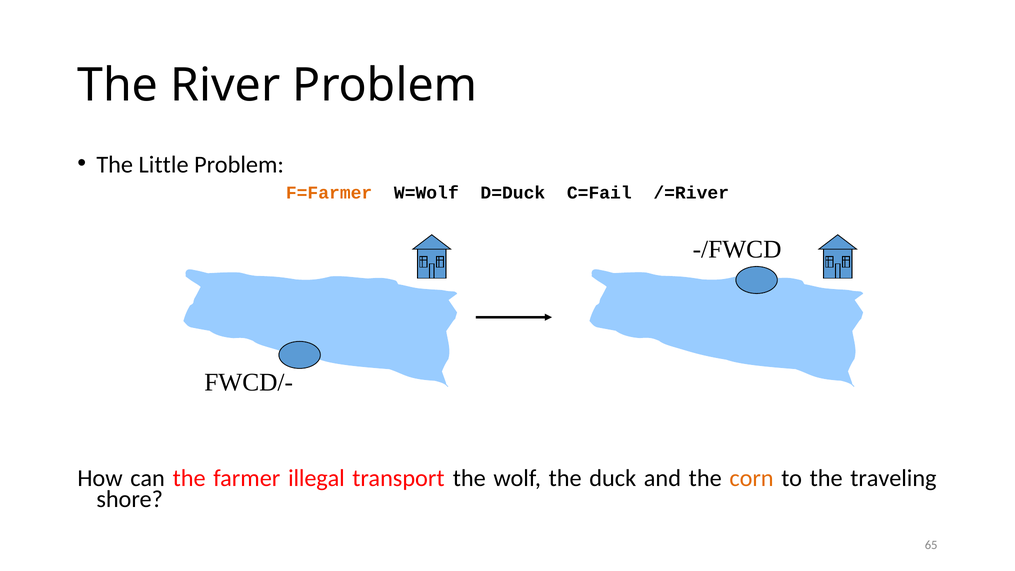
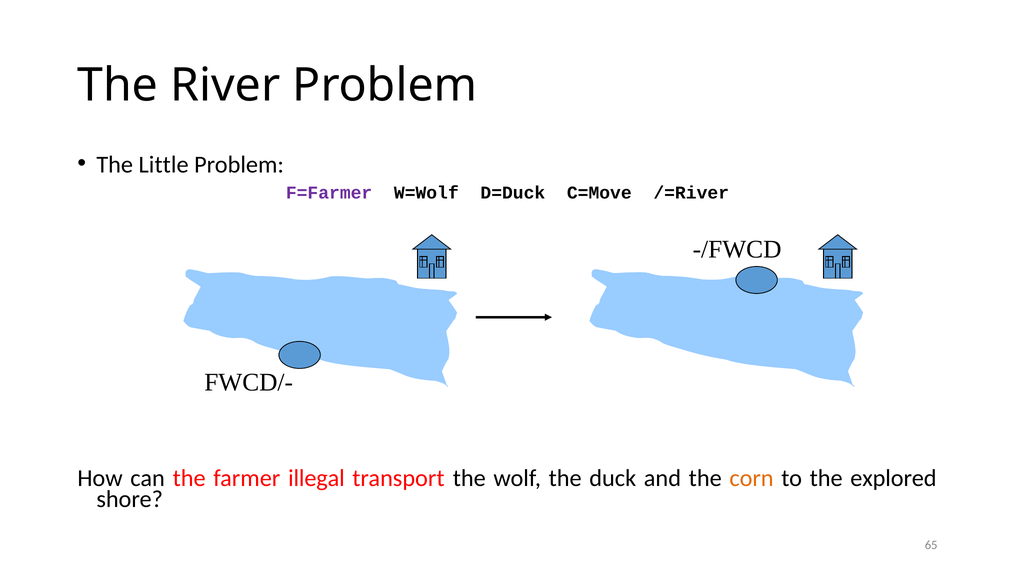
F=Farmer colour: orange -> purple (329, 193)
C=Fail: C=Fail -> C=Move (599, 193)
traveling: traveling -> explored (893, 478)
